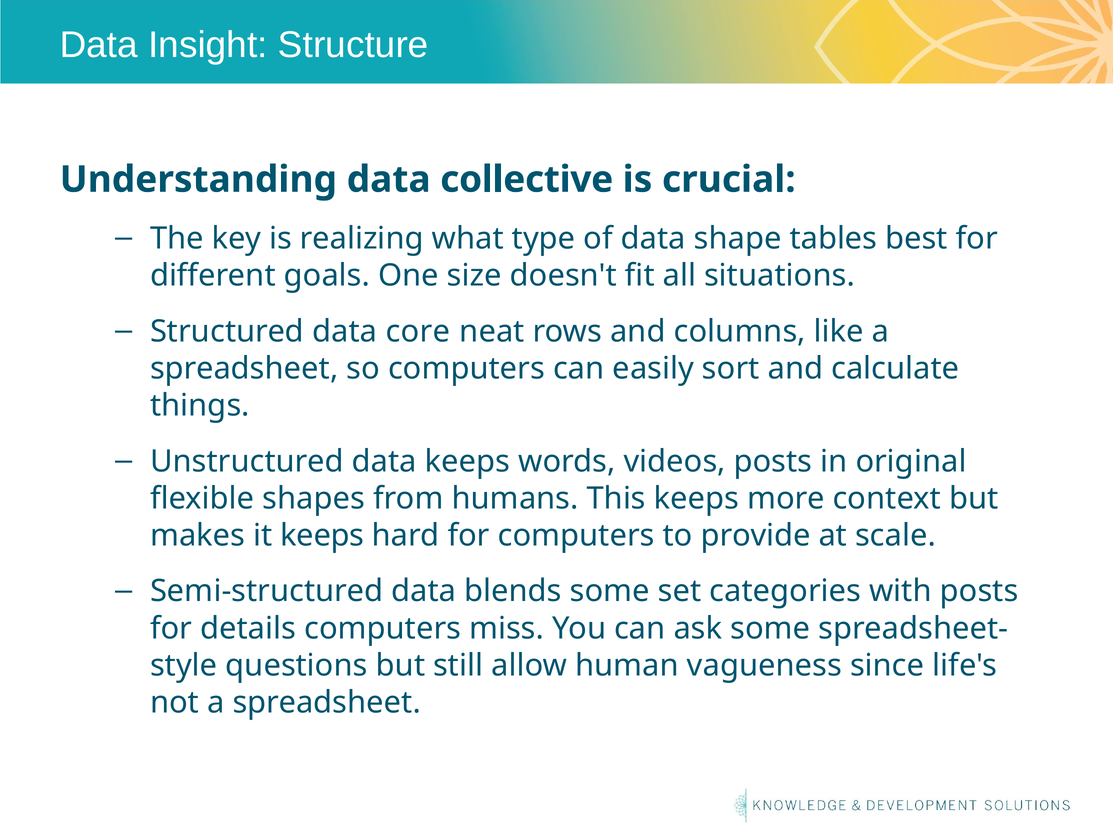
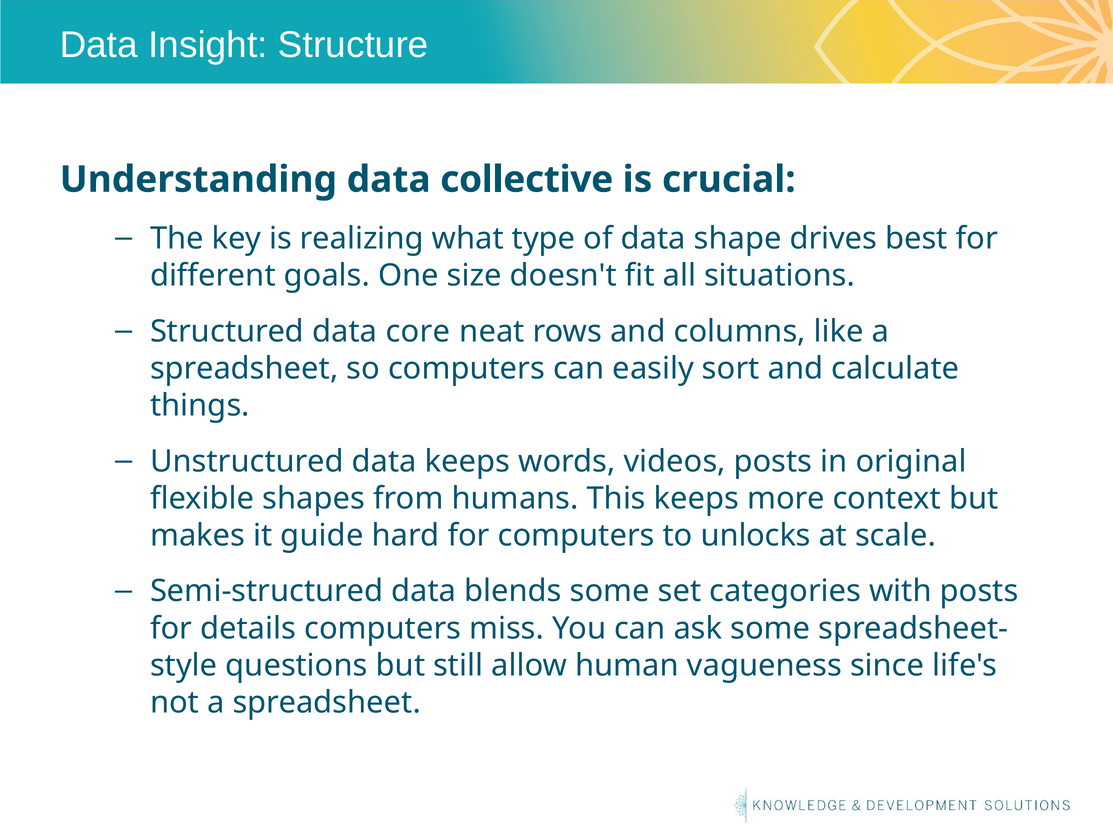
tables: tables -> drives (833, 238)
it keeps: keeps -> guide (322, 535)
provide: provide -> unlocks (756, 535)
